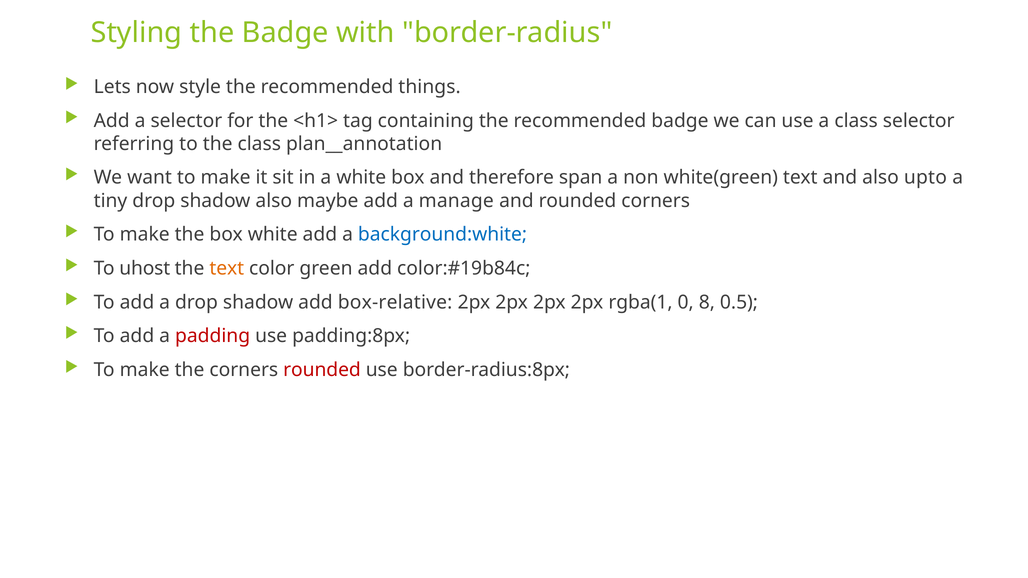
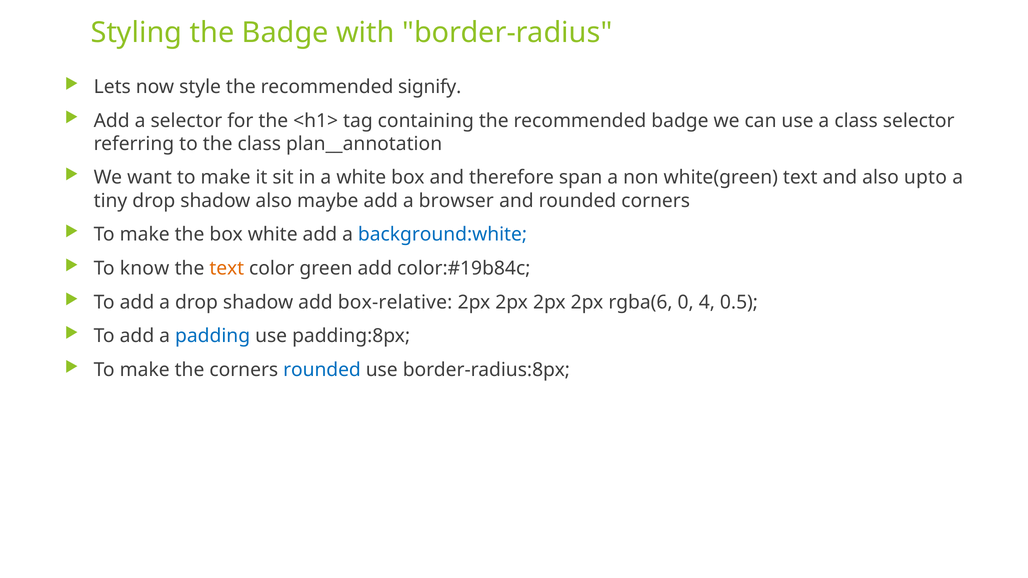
things: things -> signify (430, 87)
manage: manage -> browser (456, 201)
uhost: uhost -> know (145, 268)
rgba(1: rgba(1 -> rgba(6 (640, 302)
8: 8 -> 4 (707, 302)
padding colour: red -> blue (213, 336)
rounded colour: red -> blue (322, 370)
